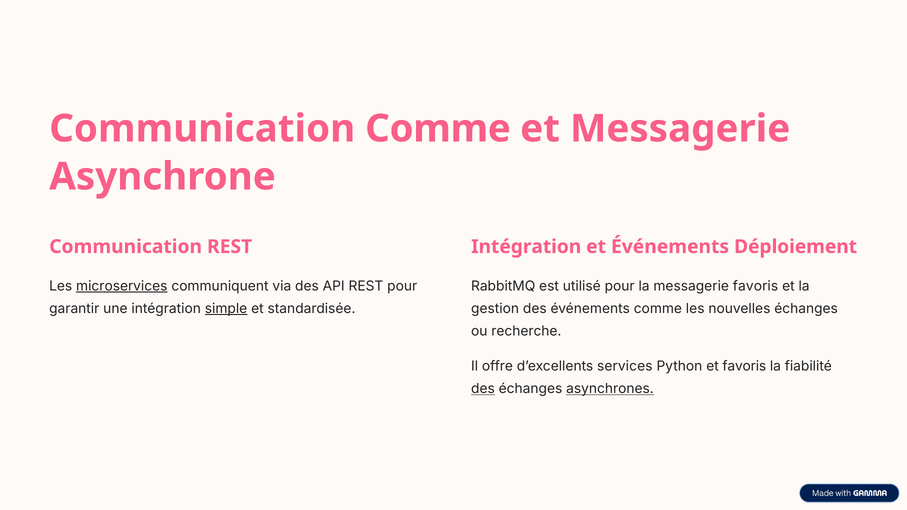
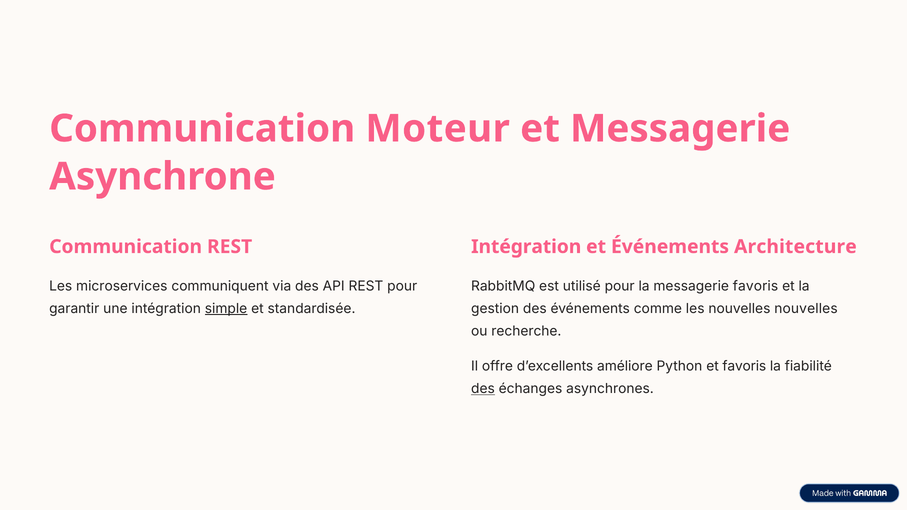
Communication Comme: Comme -> Moteur (438, 129)
Déploiement: Déploiement -> Architecture (795, 247)
microservices underline: present -> none (122, 286)
nouvelles échanges: échanges -> nouvelles (806, 309)
services: services -> améliore (625, 366)
asynchrones underline: present -> none (610, 389)
